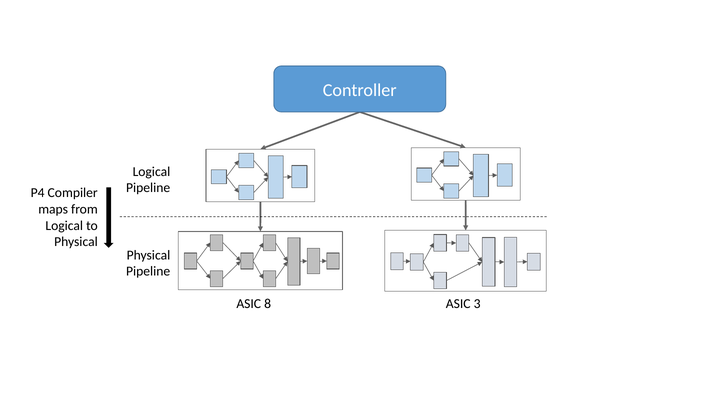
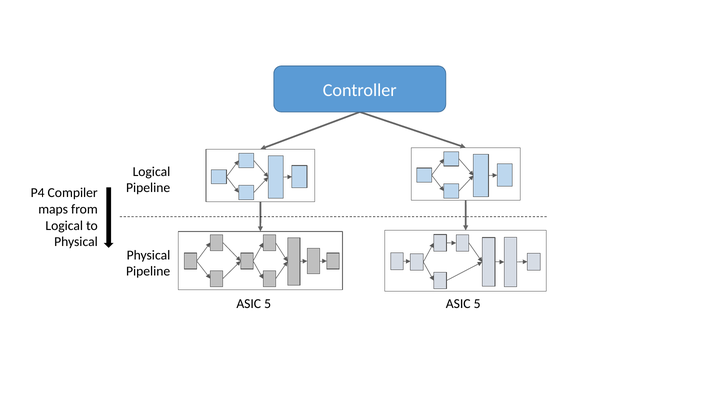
8: 8 -> 5 (268, 304)
3: 3 -> 5 (477, 304)
